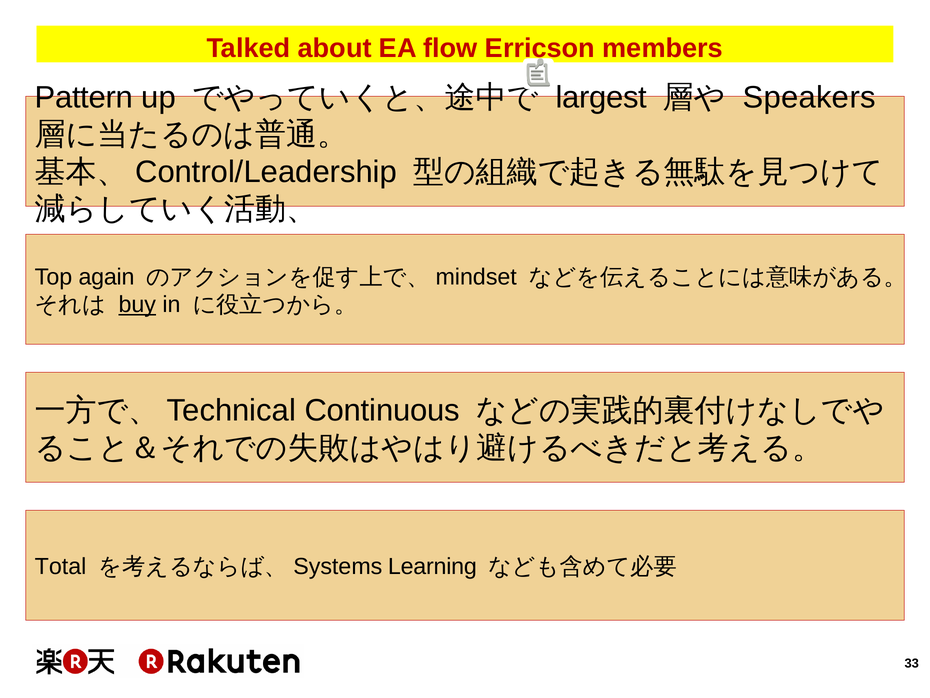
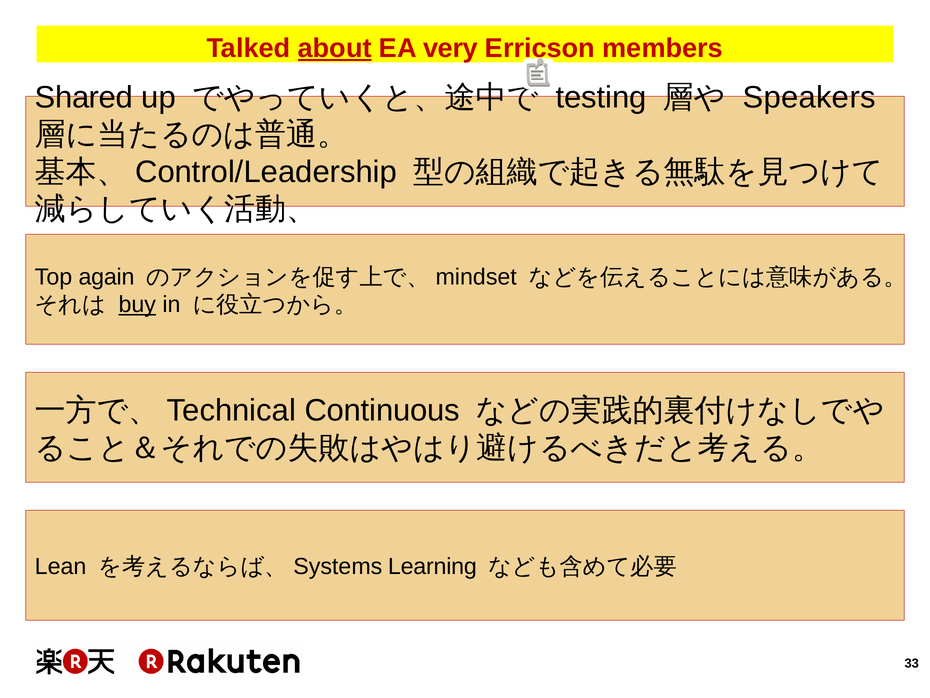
about underline: none -> present (335, 48)
flow: flow -> very (451, 48)
Pattern: Pattern -> Shared (84, 97)
largest: largest -> testing (601, 97)
Total: Total -> Lean (61, 566)
